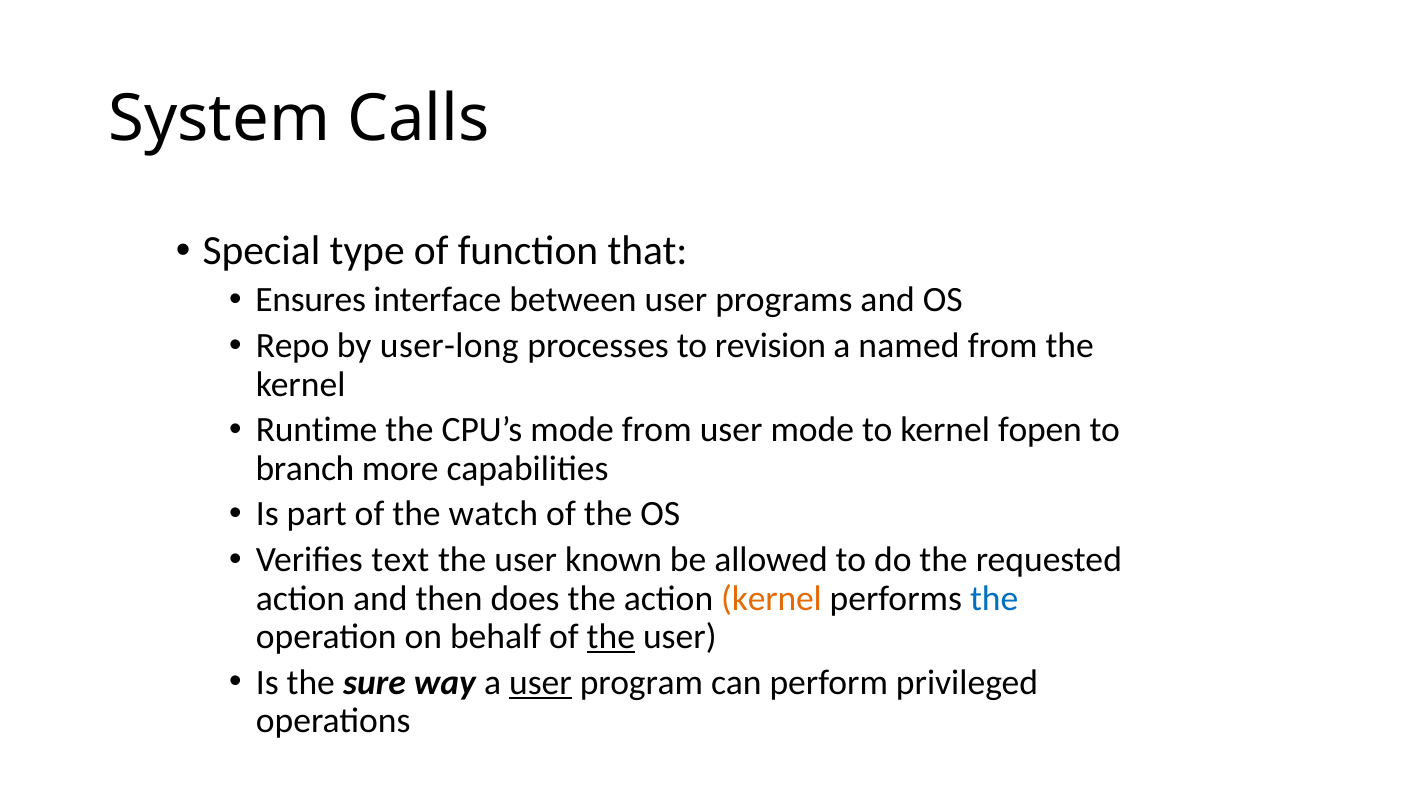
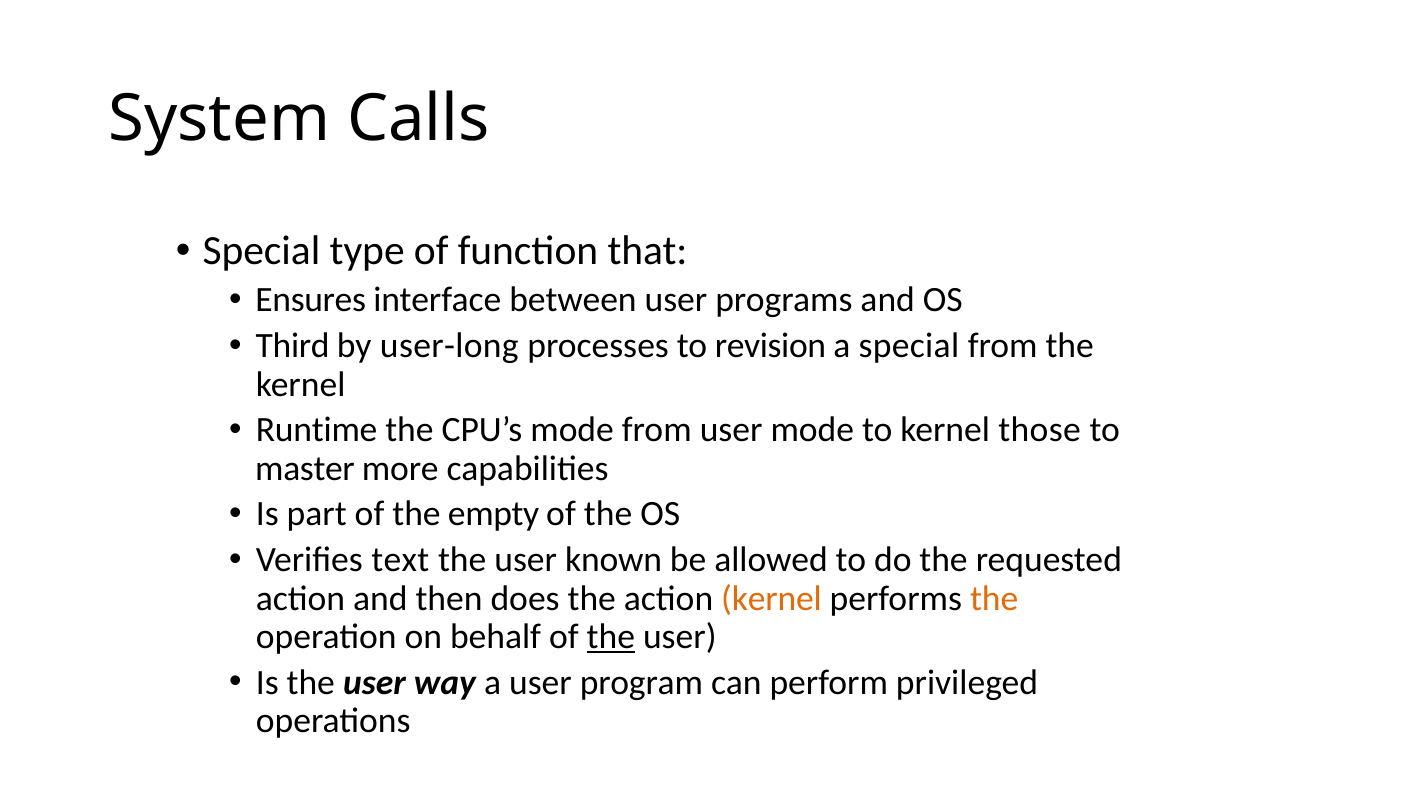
Repo: Repo -> Third (293, 346)
a named: named -> special (909, 346)
fopen: fopen -> those (1040, 430)
branch: branch -> master (305, 469)
watch: watch -> empty (494, 515)
the colour: blue -> orange (994, 599)
Is the sure: sure -> user (374, 683)
user underline: present -> none (540, 683)
